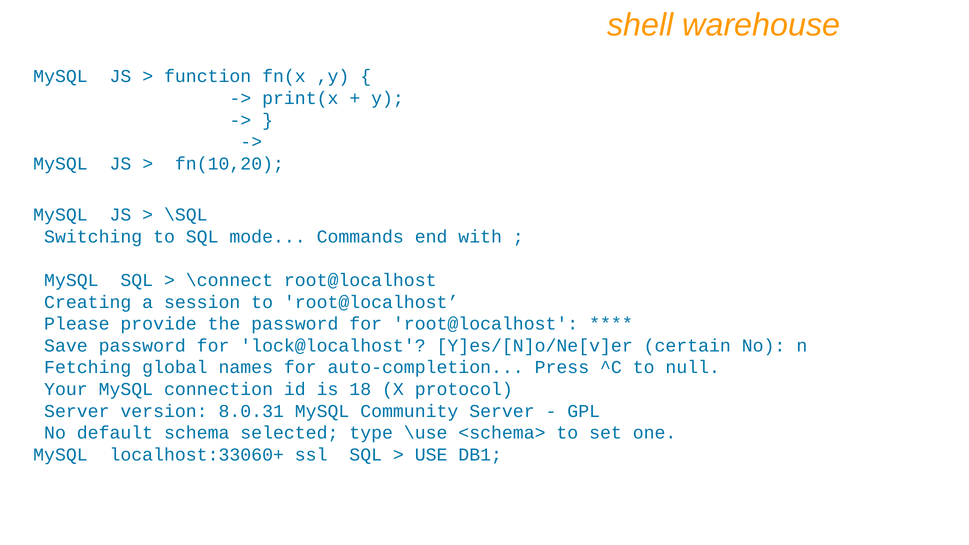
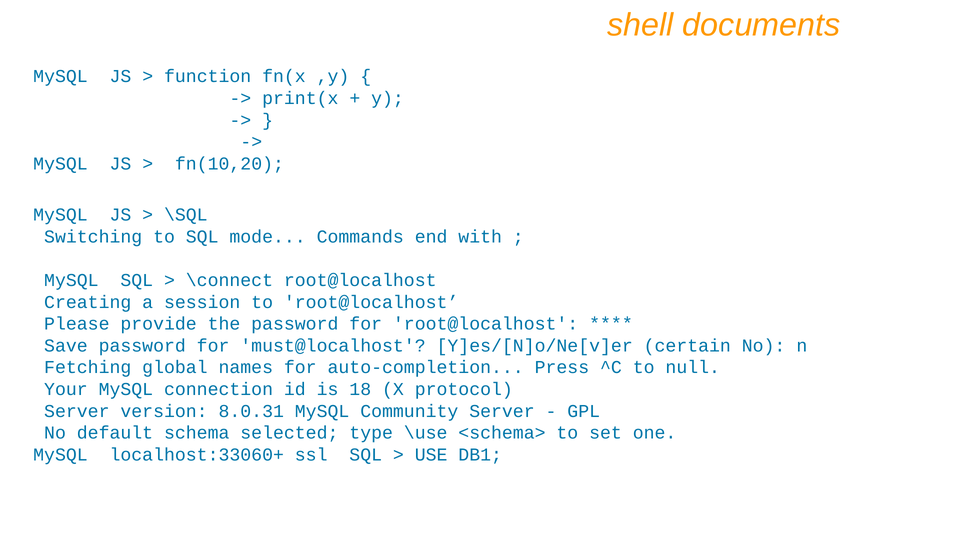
warehouse: warehouse -> documents (761, 25)
lock@localhost: lock@localhost -> must@localhost (333, 346)
